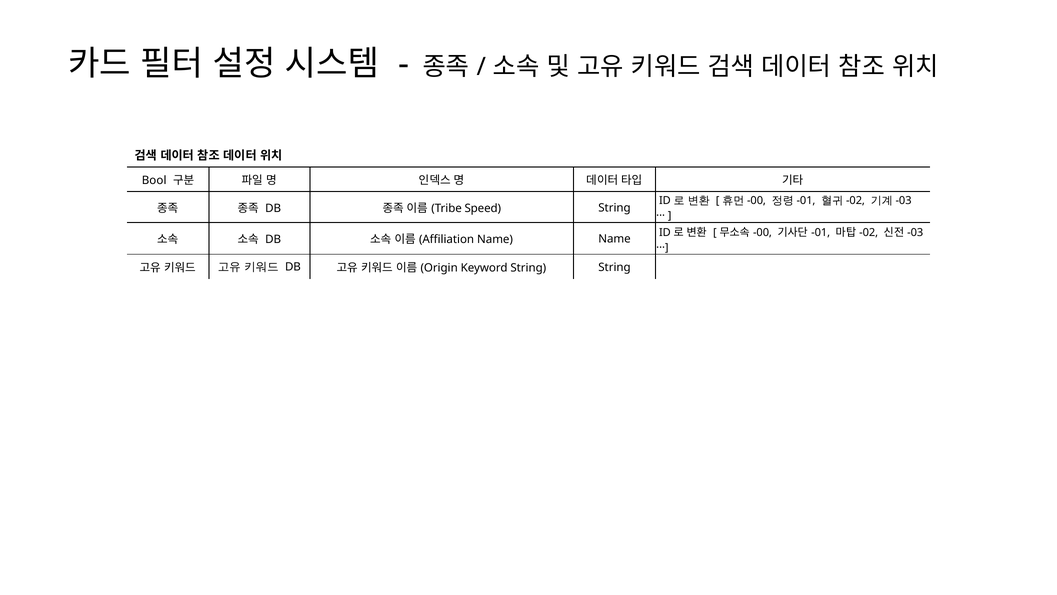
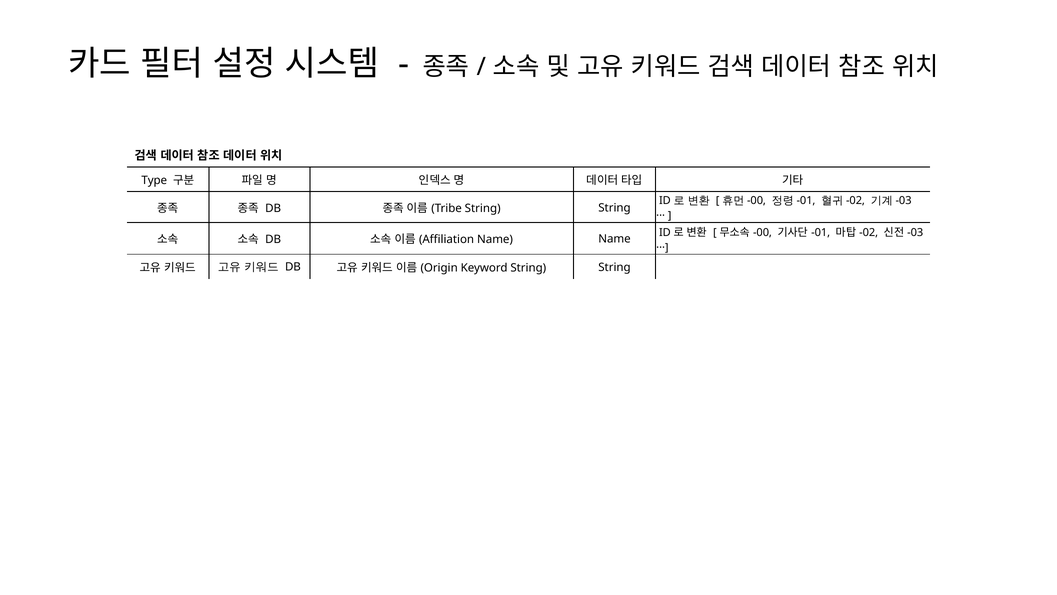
Bool: Bool -> Type (154, 180)
Speed: Speed -> String (483, 208)
